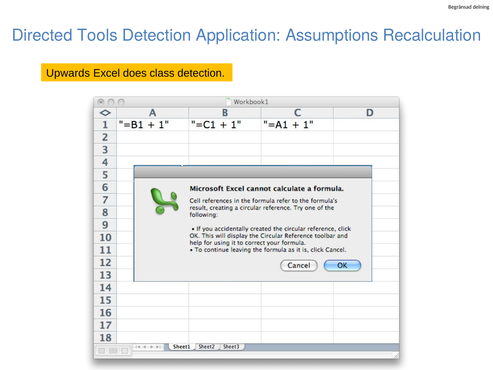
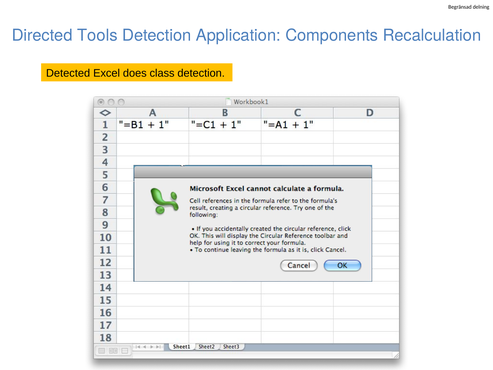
Assumptions: Assumptions -> Components (332, 35)
Upwards: Upwards -> Detected (68, 73)
